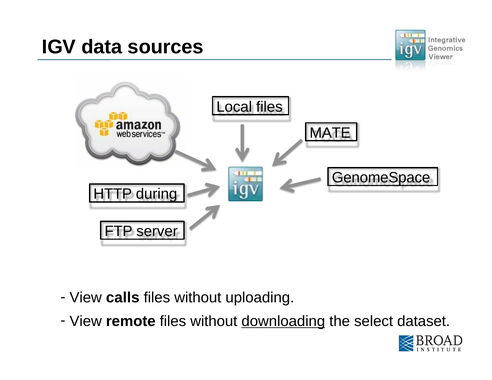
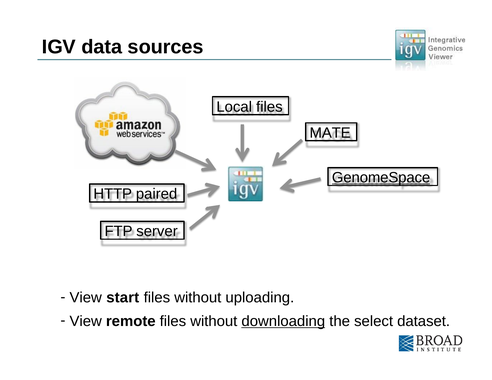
GenomeSpace underline: none -> present (381, 178)
during: during -> paired (157, 194)
calls: calls -> start (123, 298)
